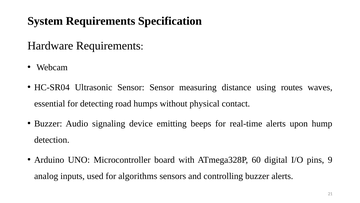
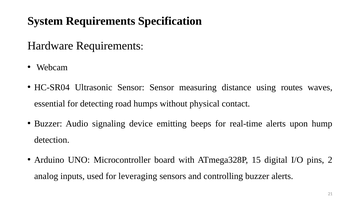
60: 60 -> 15 (256, 159)
9: 9 -> 2 (330, 159)
algorithms: algorithms -> leveraging (138, 176)
